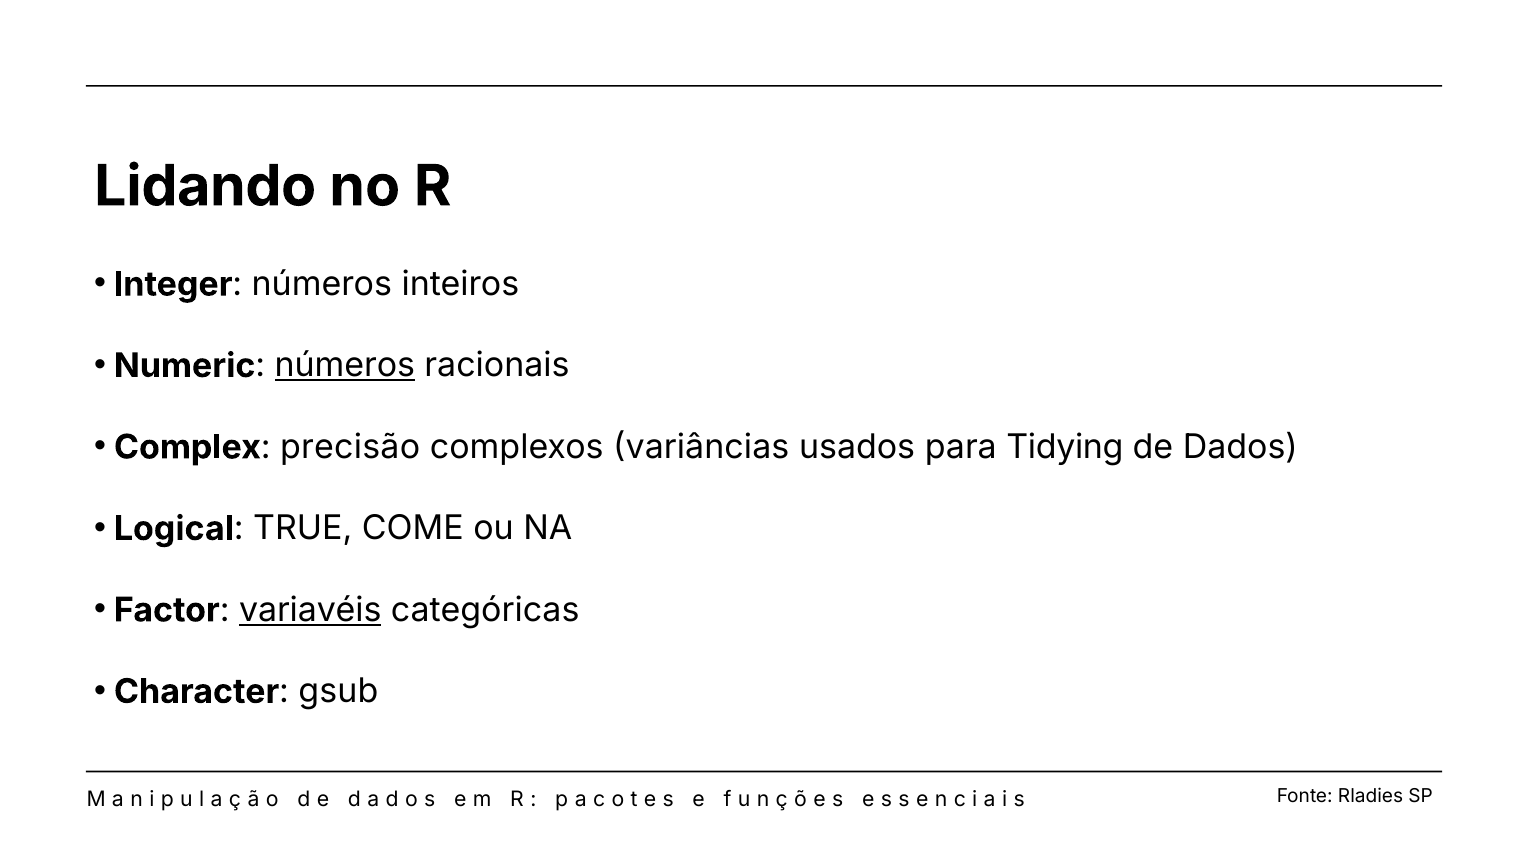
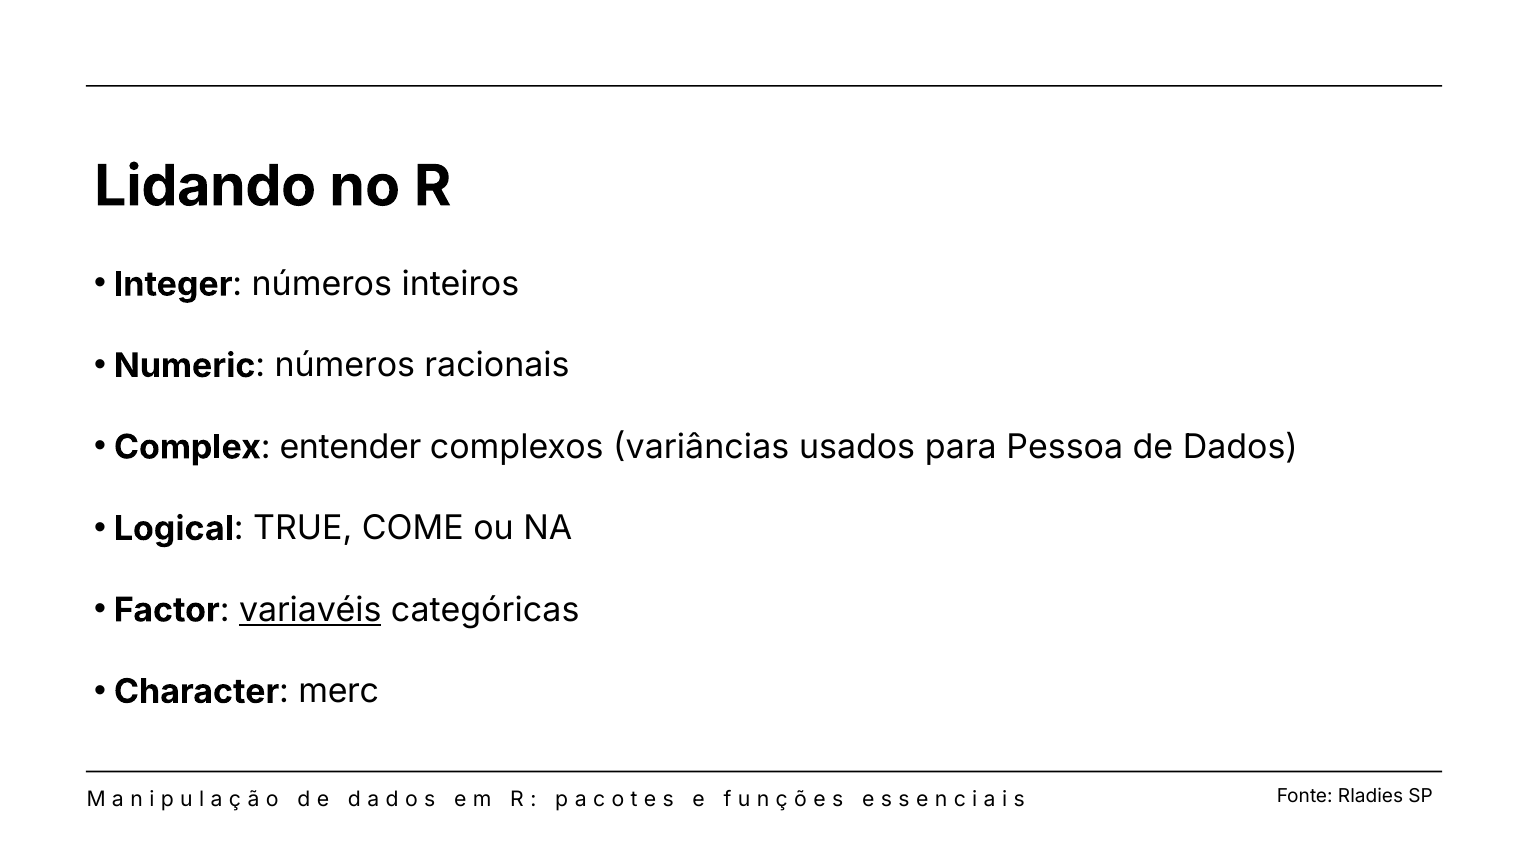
números underline: present -> none (345, 366)
precisão: precisão -> entender (350, 448)
Tidying: Tidying -> Pessoa (1065, 448)
gsub: gsub -> merc (339, 692)
